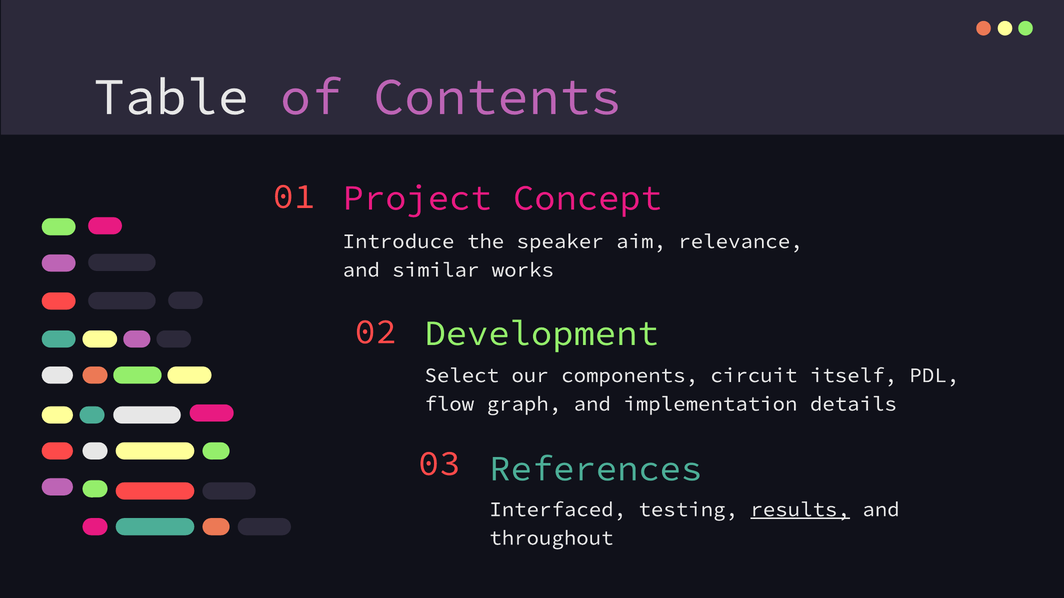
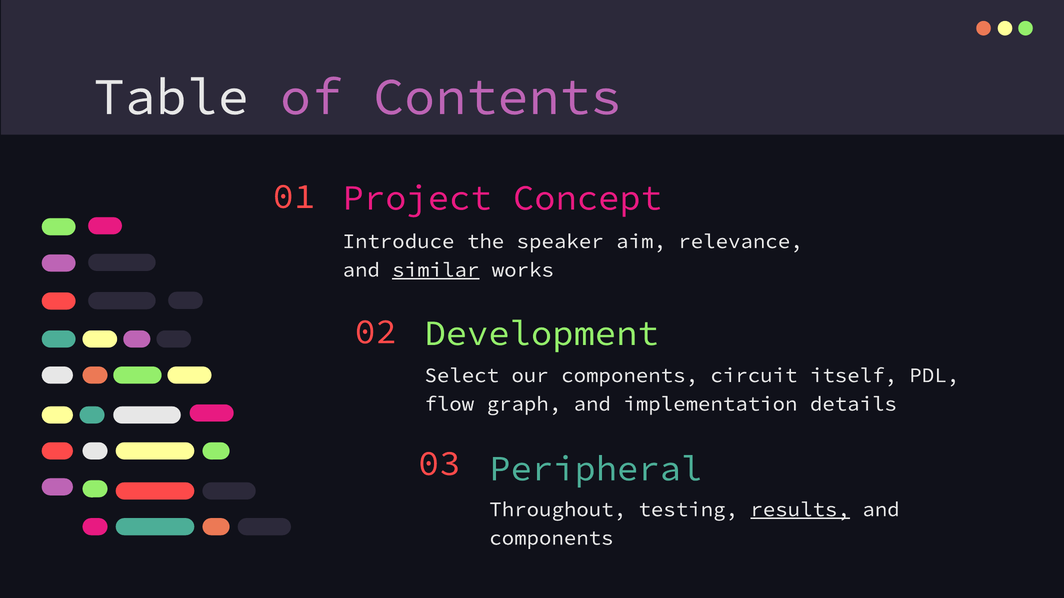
similar underline: none -> present (436, 270)
References: References -> Peripheral (596, 469)
Interfaced: Interfaced -> Throughout (558, 510)
throughout: throughout -> components (551, 538)
